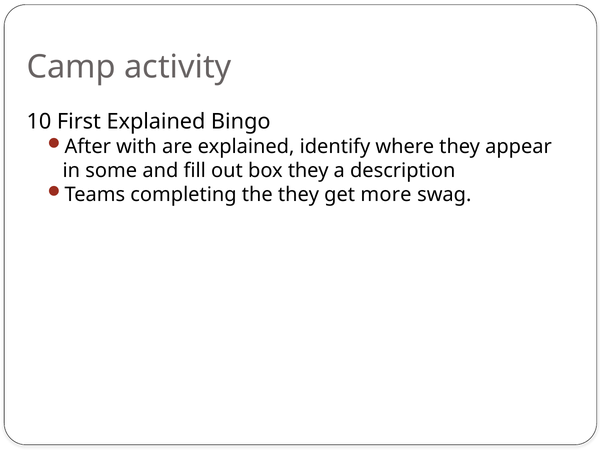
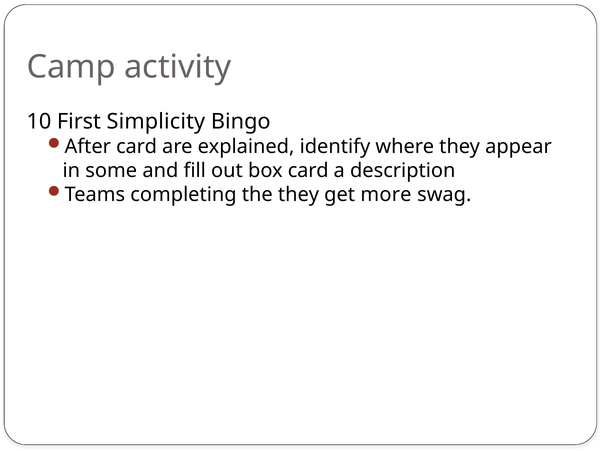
First Explained: Explained -> Simplicity (156, 122)
After with: with -> card (137, 146)
box they: they -> card (308, 170)
